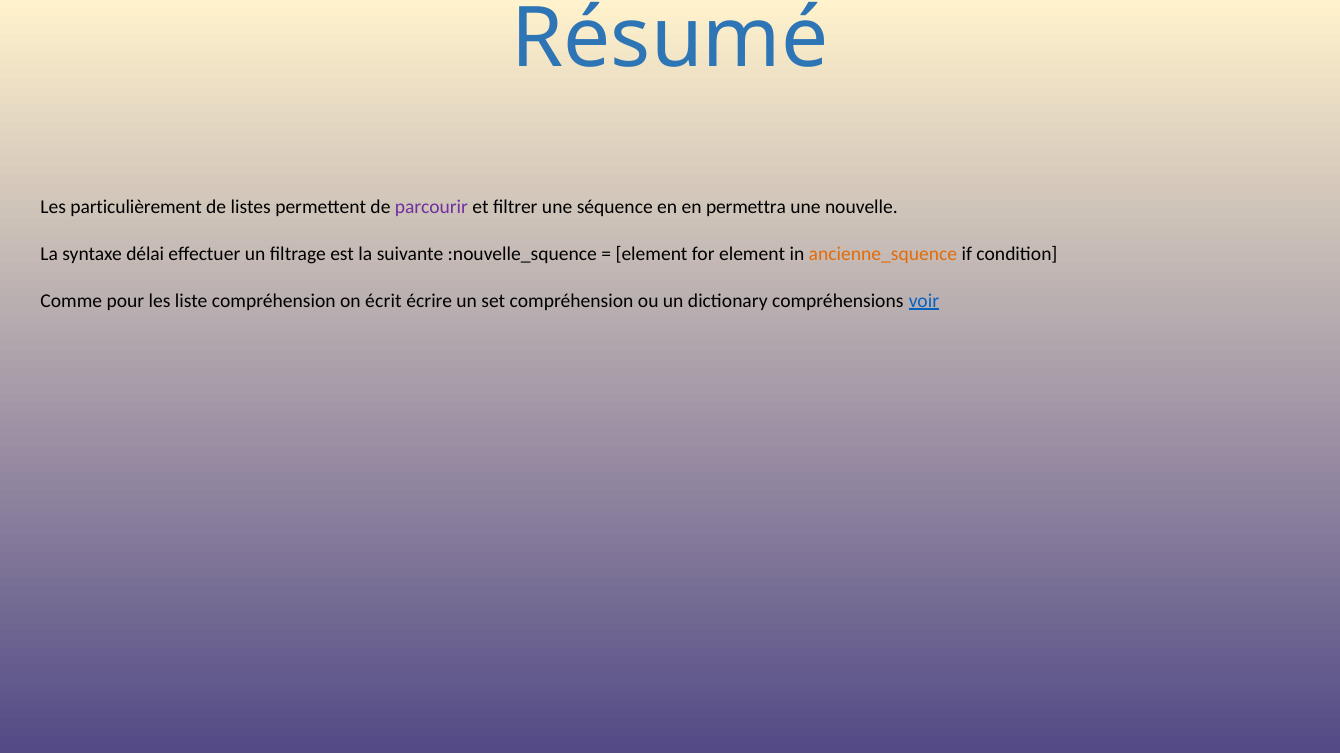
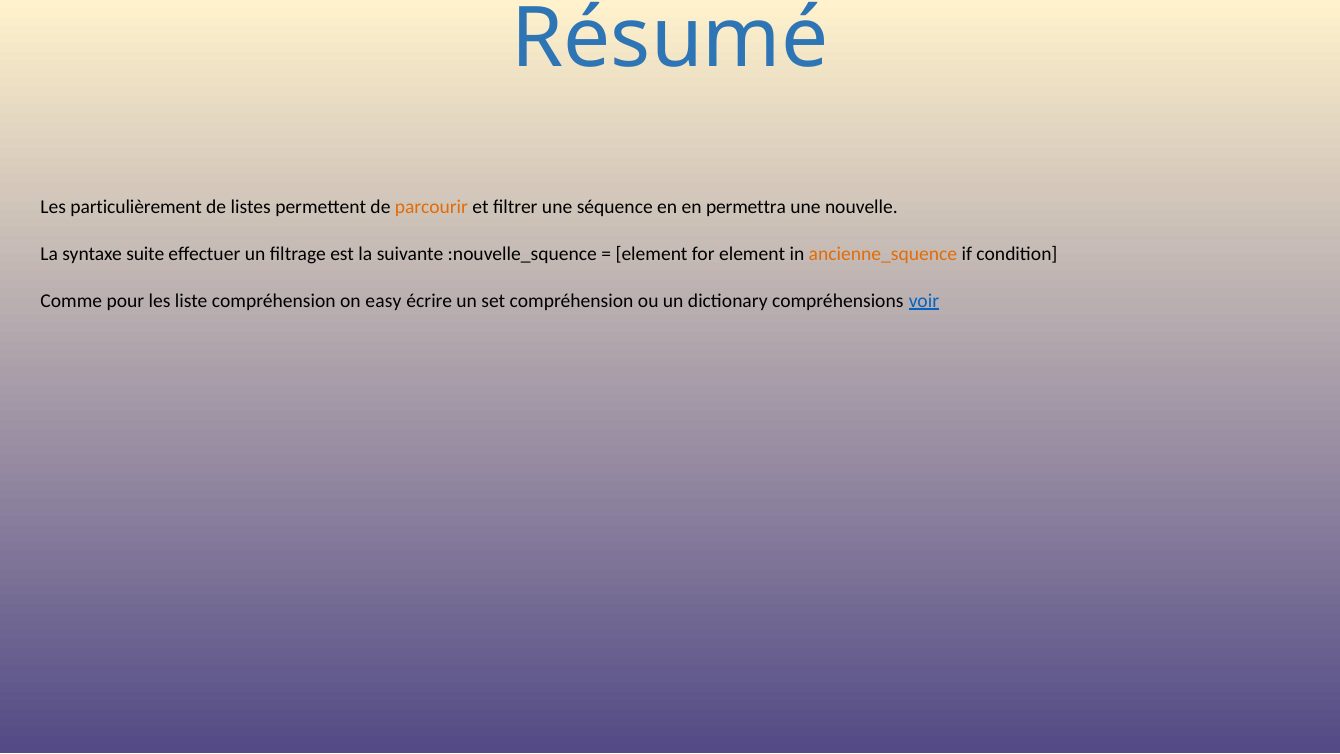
parcourir colour: purple -> orange (431, 207)
délai: délai -> suite (145, 254)
écrit: écrit -> easy (383, 301)
